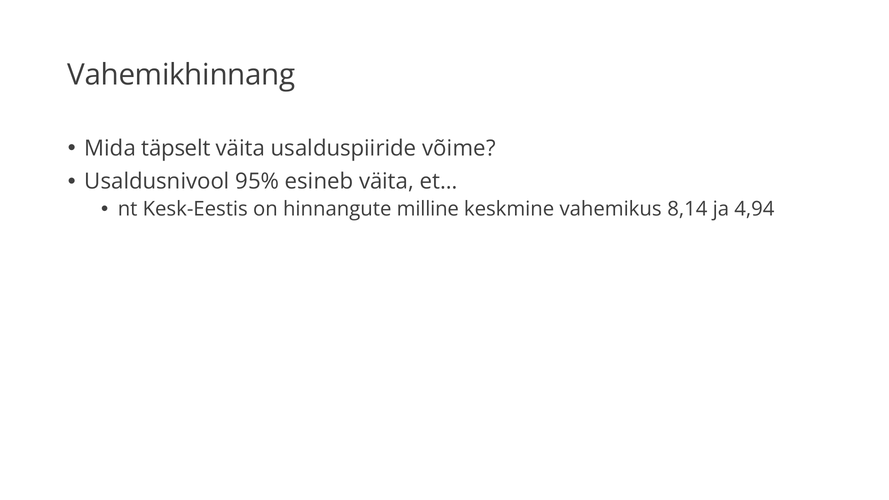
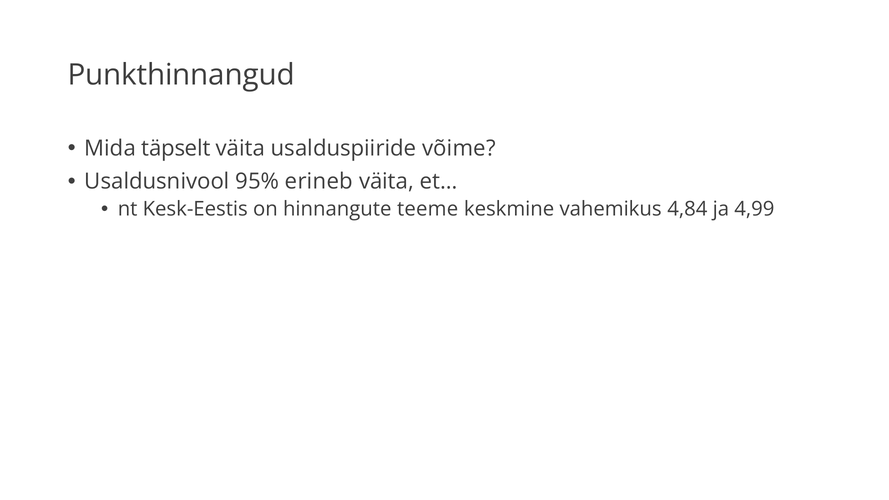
Vahemikhinnang: Vahemikhinnang -> Punkthinnangud (181, 75)
esineb: esineb -> erineb (319, 182)
milline: milline -> teeme (428, 209)
8,14: 8,14 -> 4,84 (687, 209)
4,94: 4,94 -> 4,99 (754, 209)
